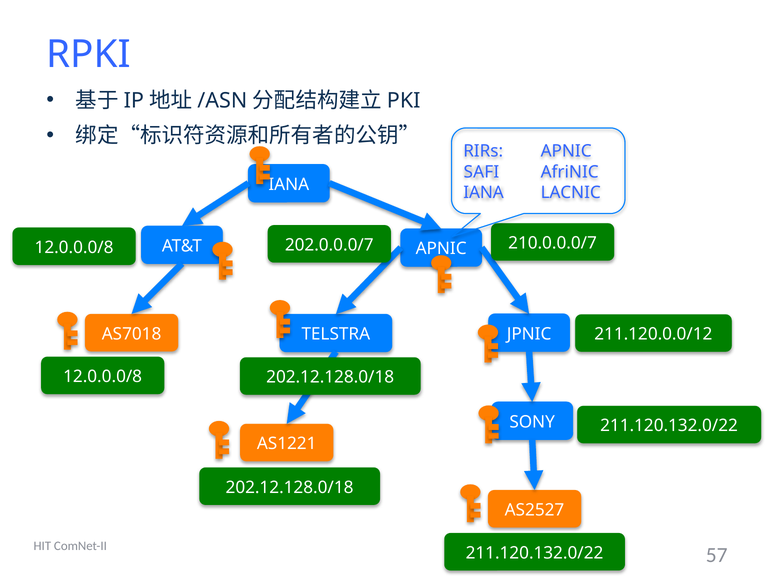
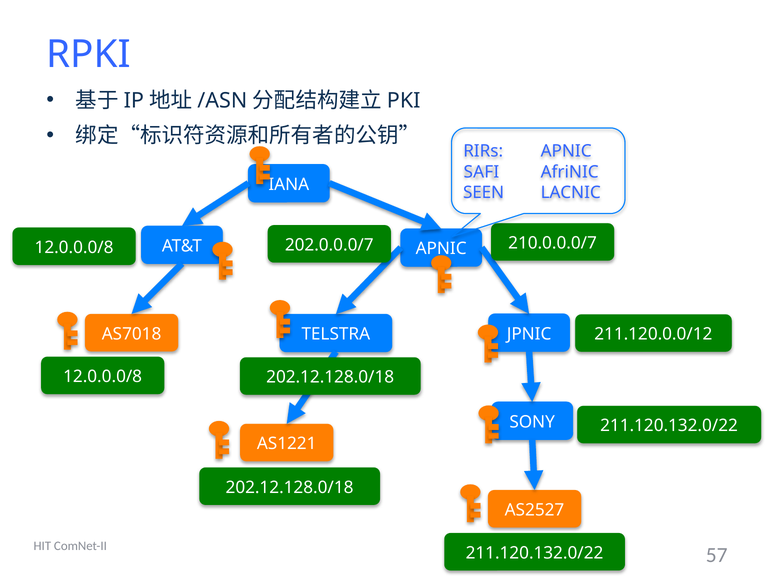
IANA: IANA -> SEEN (484, 192)
